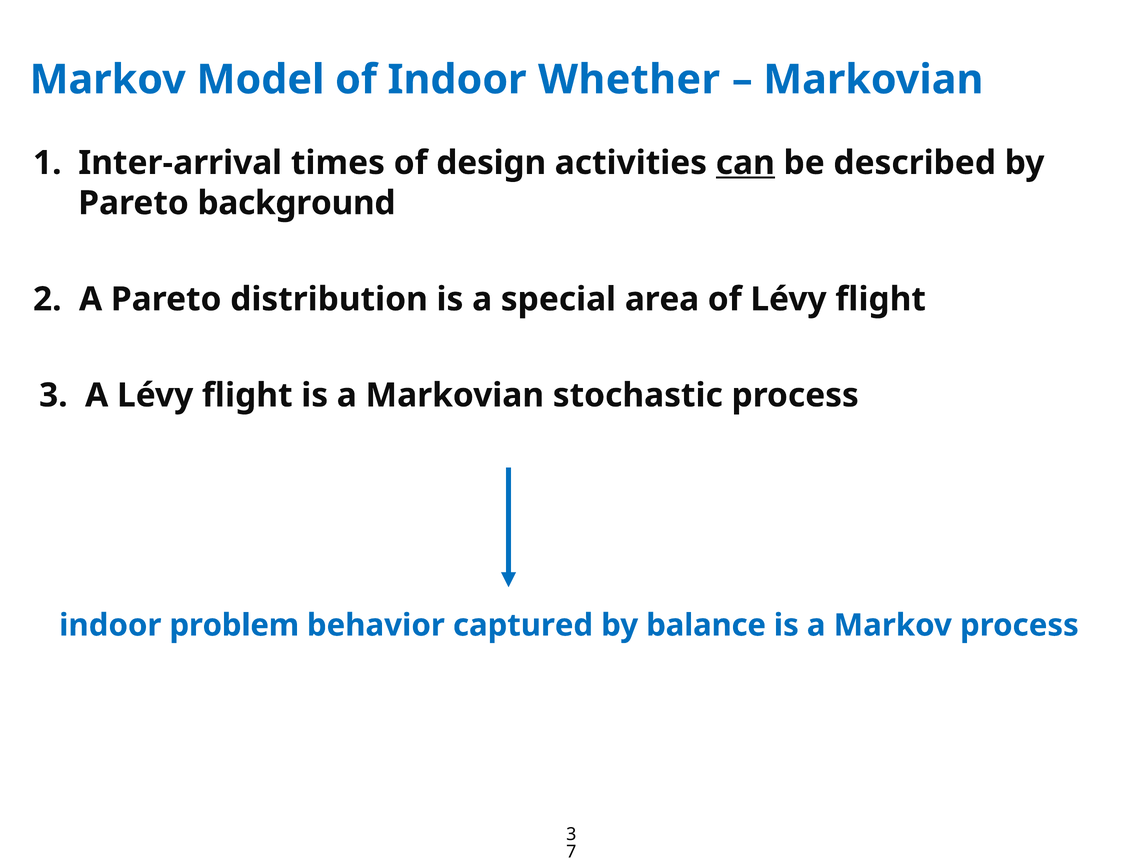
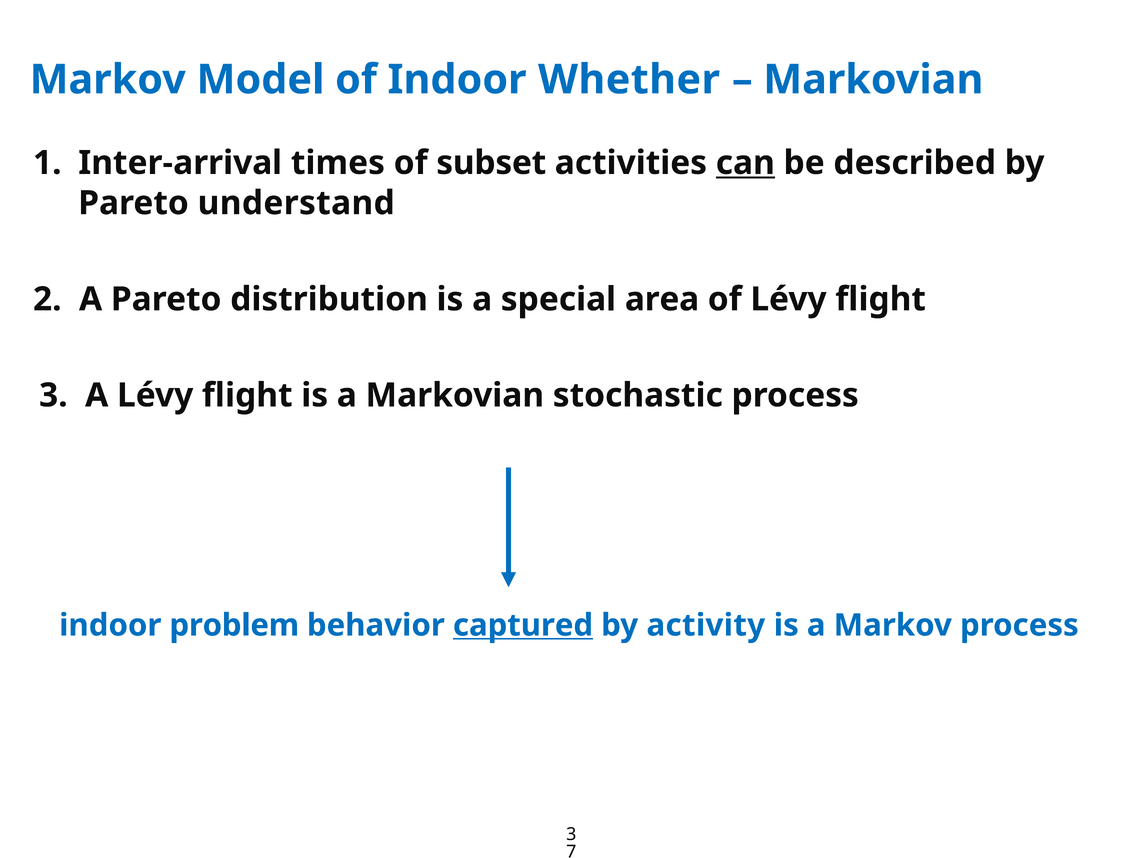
design: design -> subset (491, 163)
background: background -> understand (296, 203)
captured underline: none -> present (523, 625)
balance: balance -> activity (706, 625)
